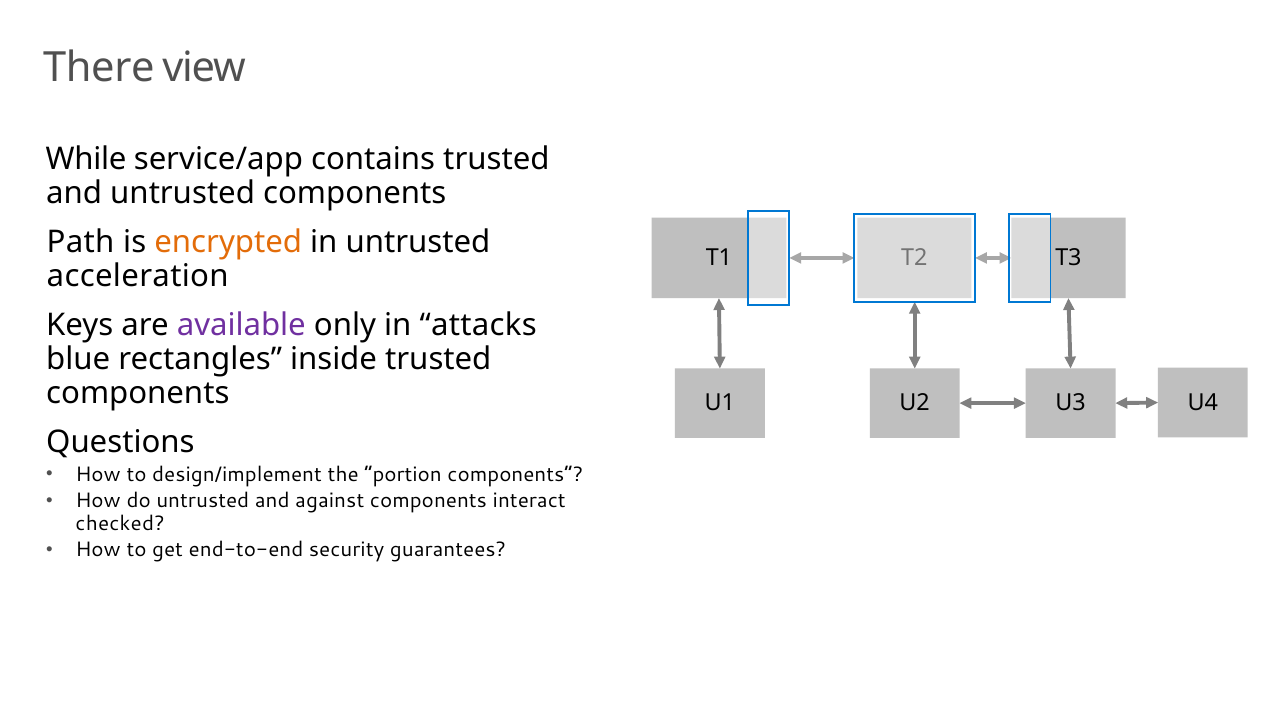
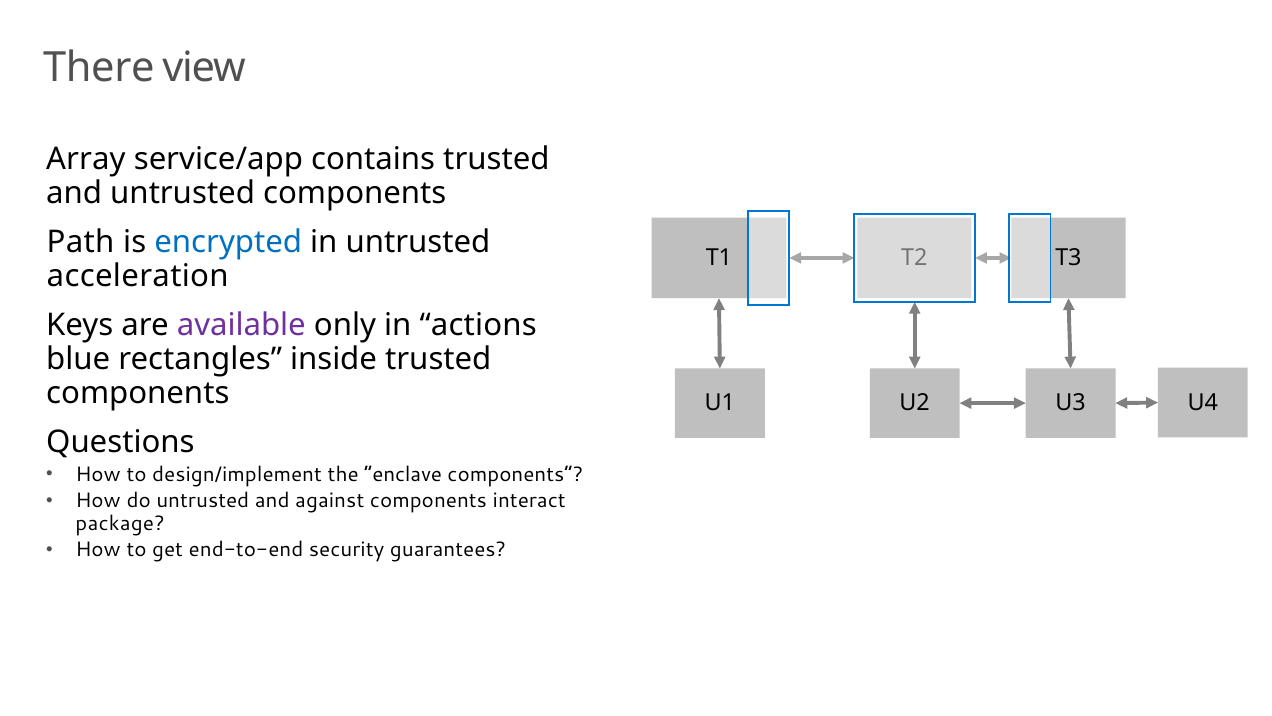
While: While -> Array (86, 160)
encrypted colour: orange -> blue (228, 242)
attacks: attacks -> actions (478, 325)
portion: portion -> enclave (403, 474)
checked: checked -> package (120, 523)
